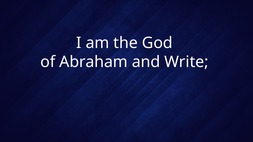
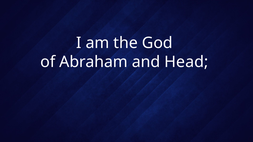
Write: Write -> Head (186, 62)
